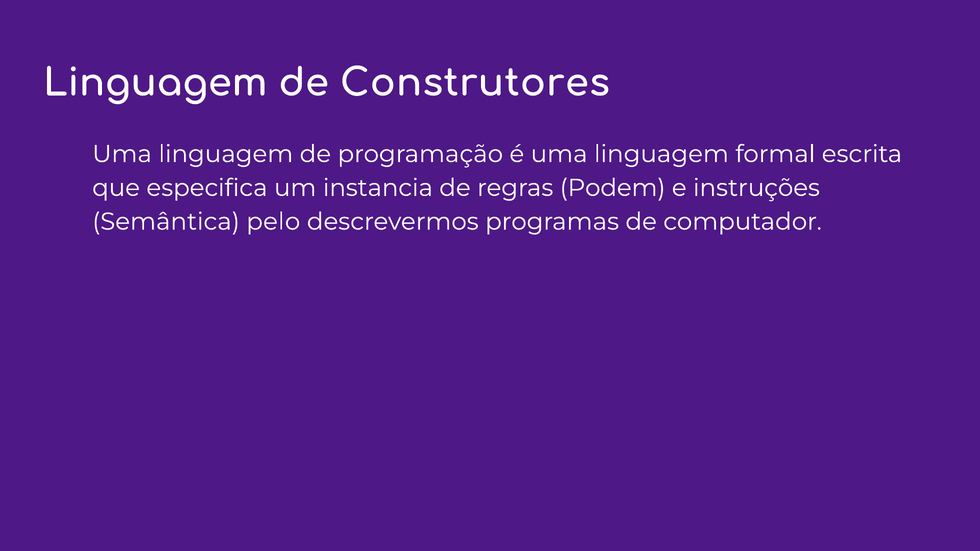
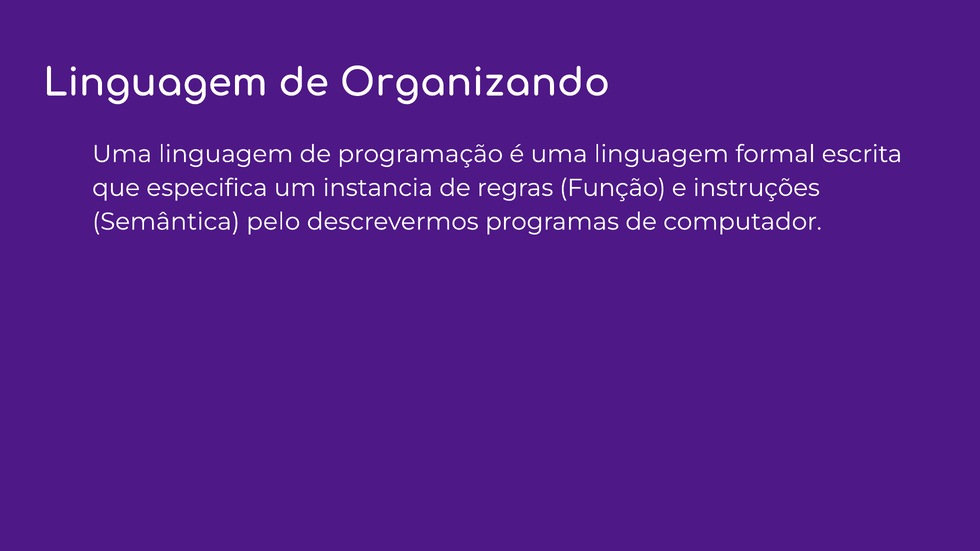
Construtores: Construtores -> Organizando (475, 83)
Podem: Podem -> Função (613, 188)
